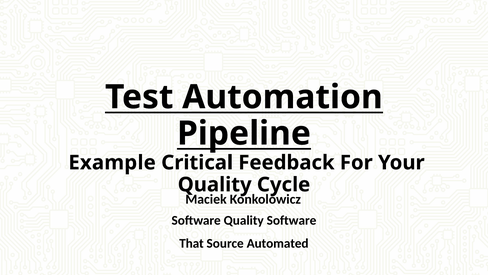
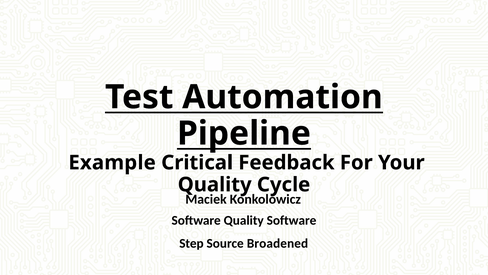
That: That -> Step (191, 243)
Automated: Automated -> Broadened (278, 243)
